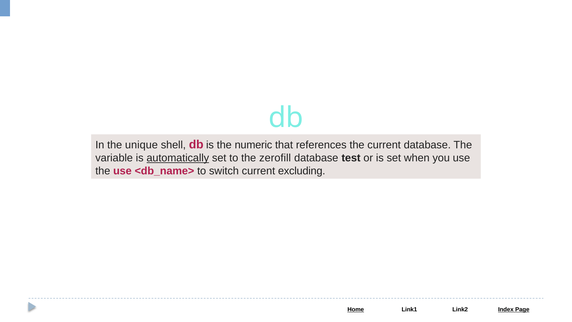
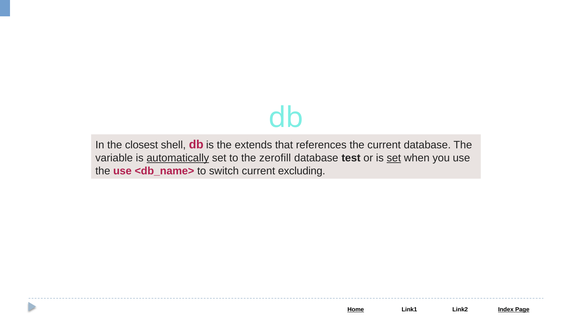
unique: unique -> closest (142, 145)
numeric: numeric -> extends (253, 145)
set underline: none -> present (394, 158)
